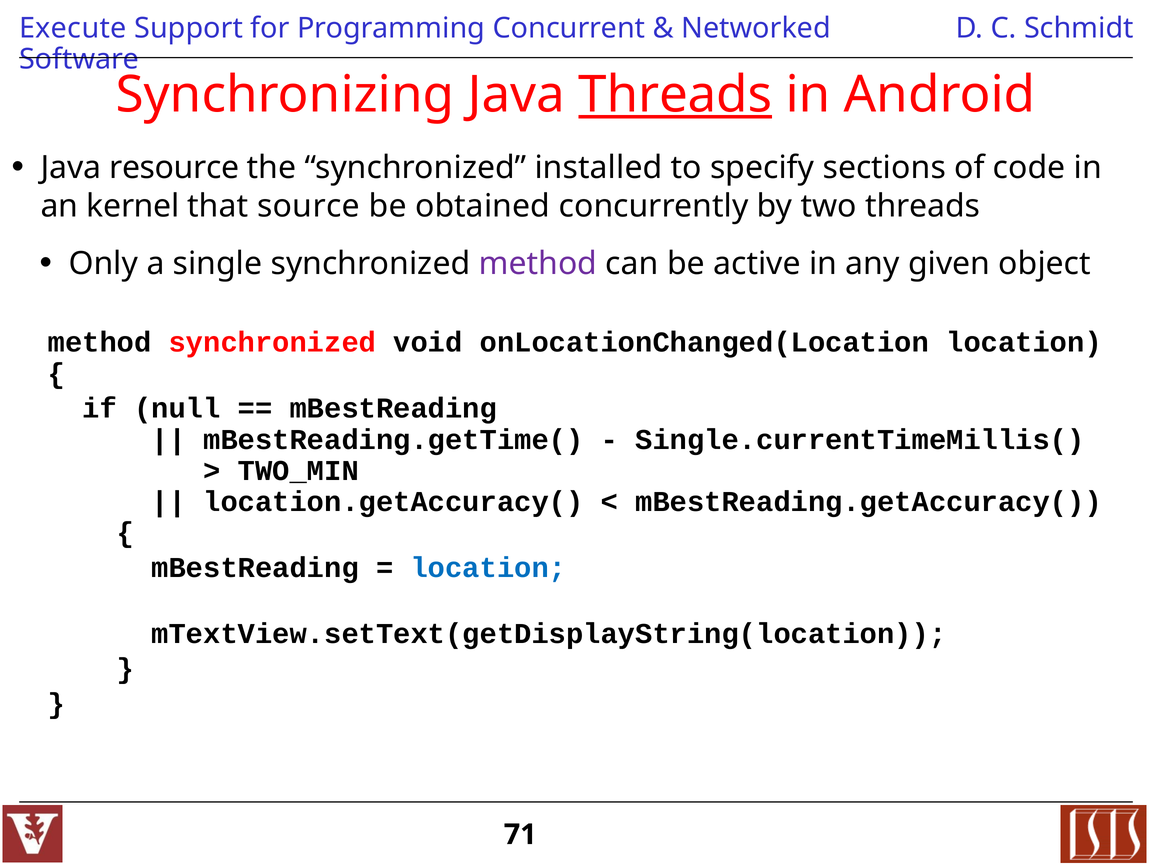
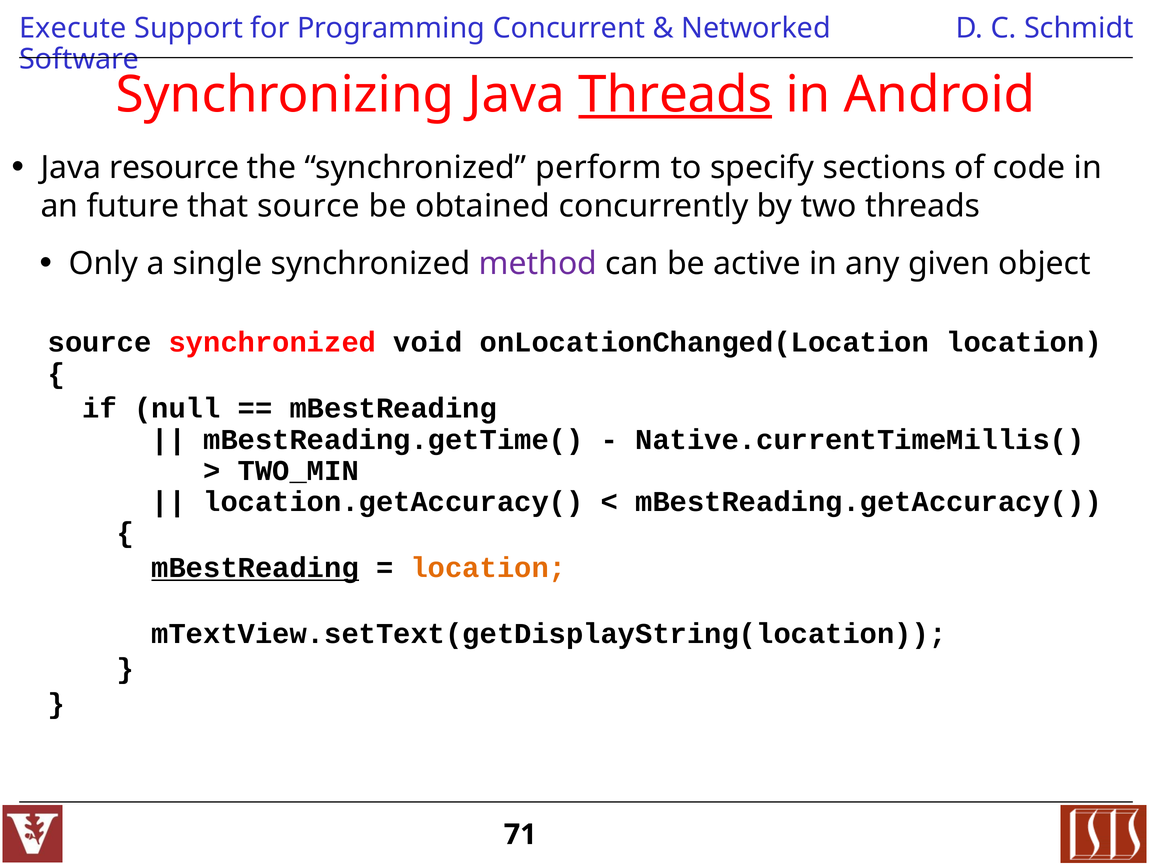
installed: installed -> perform (598, 168)
kernel: kernel -> future (133, 206)
method: method -> source (100, 342)
Single.currentTimeMillis(: Single.currentTimeMillis( -> Native.currentTimeMillis( (860, 440)
mBestReading underline: none -> present (255, 568)
location colour: blue -> orange (488, 568)
